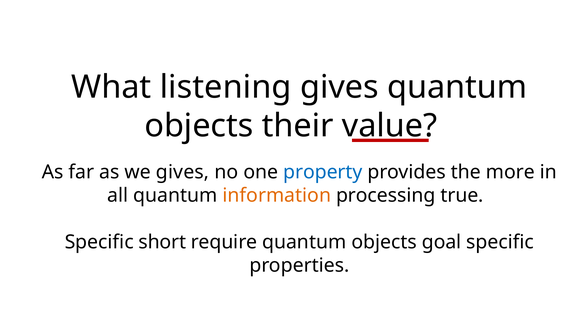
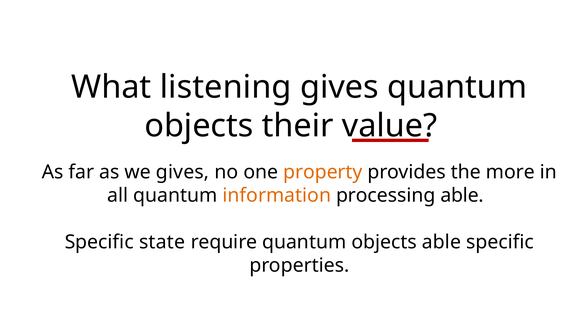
property colour: blue -> orange (323, 172)
processing true: true -> able (462, 196)
short: short -> state (162, 242)
objects goal: goal -> able (441, 242)
